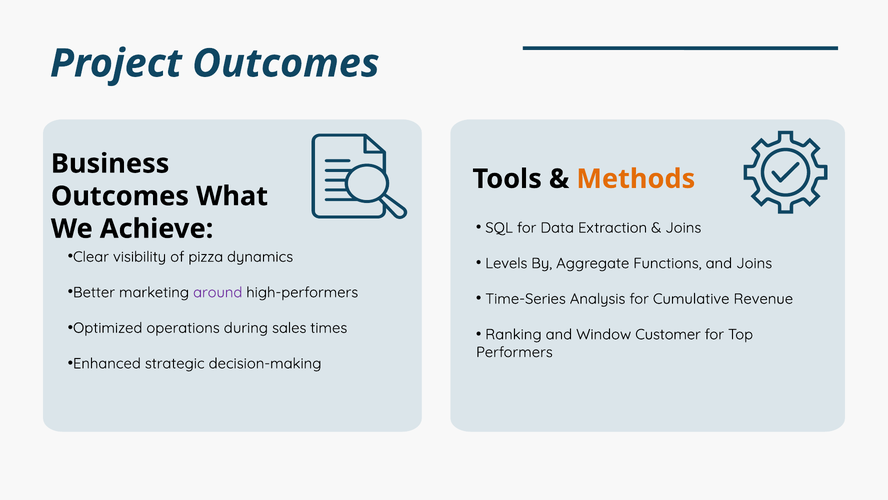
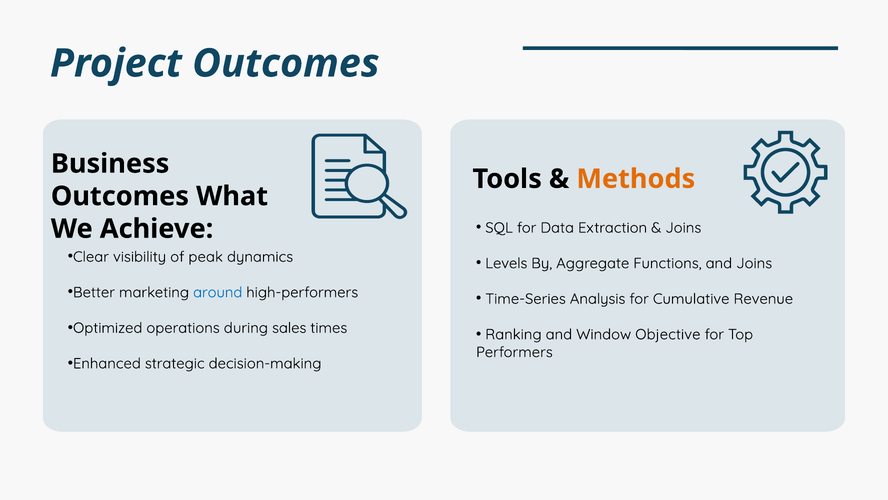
pizza: pizza -> peak (206, 257)
around colour: purple -> blue (218, 292)
Customer: Customer -> Objective (668, 334)
